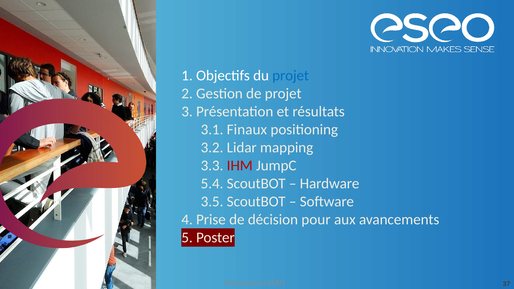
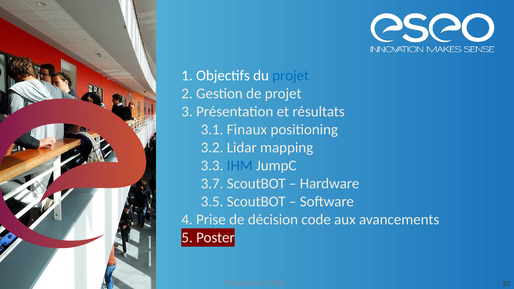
IHM colour: red -> blue (240, 166)
5.4: 5.4 -> 3.7 (212, 184)
pour: pour -> code (316, 220)
